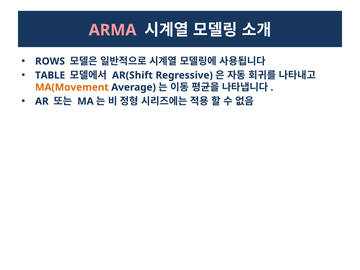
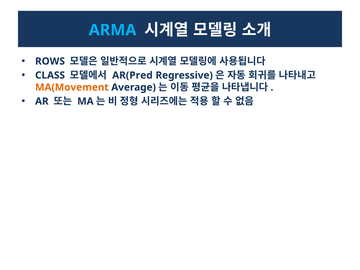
ARMA colour: pink -> light blue (113, 30)
TABLE: TABLE -> CLASS (50, 75)
AR(Shift: AR(Shift -> AR(Pred (132, 75)
